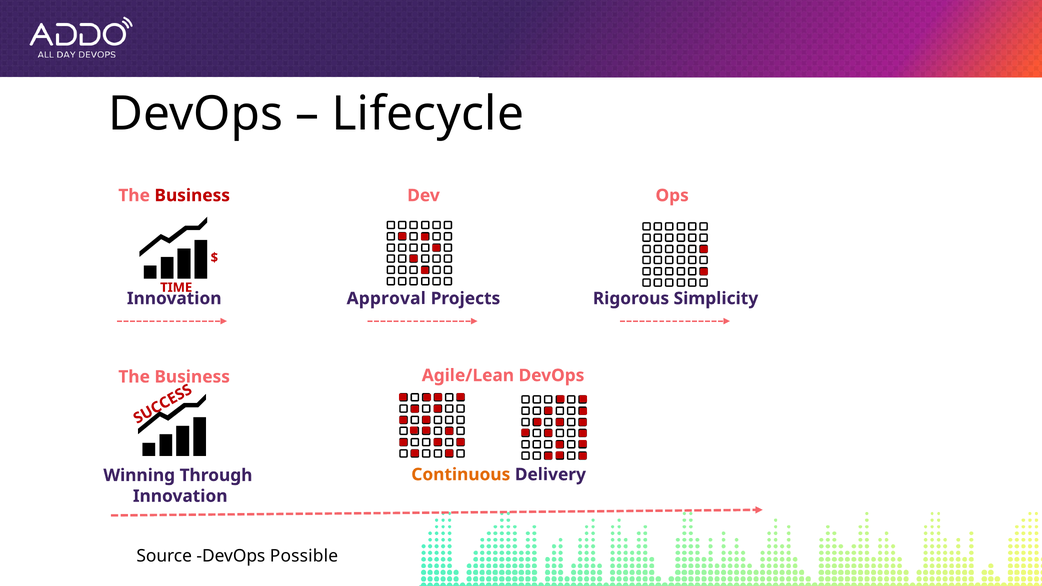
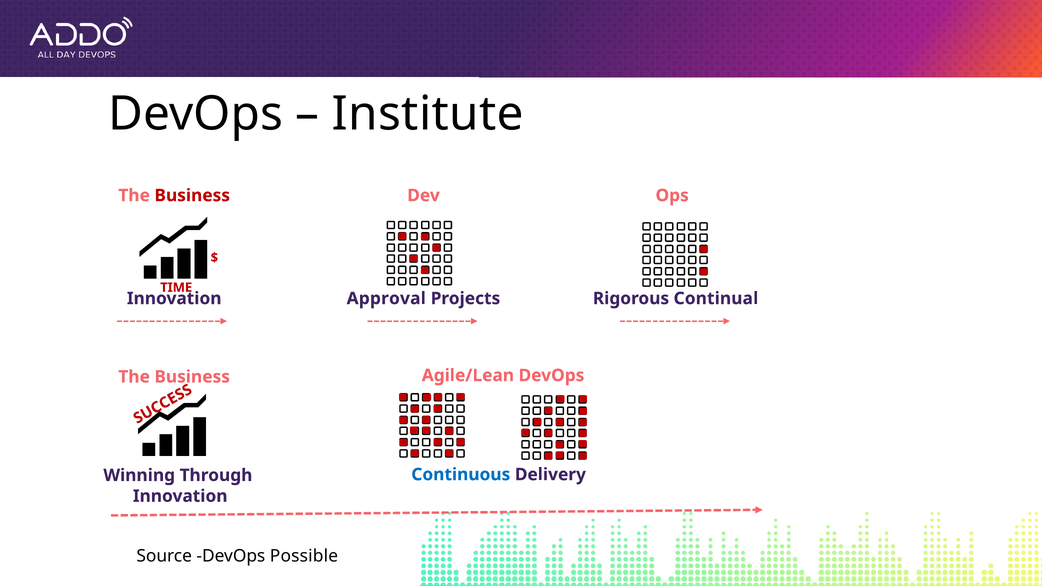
Lifecycle: Lifecycle -> Institute (428, 114)
Simplicity: Simplicity -> Continual (716, 299)
Continuous colour: orange -> blue (461, 475)
